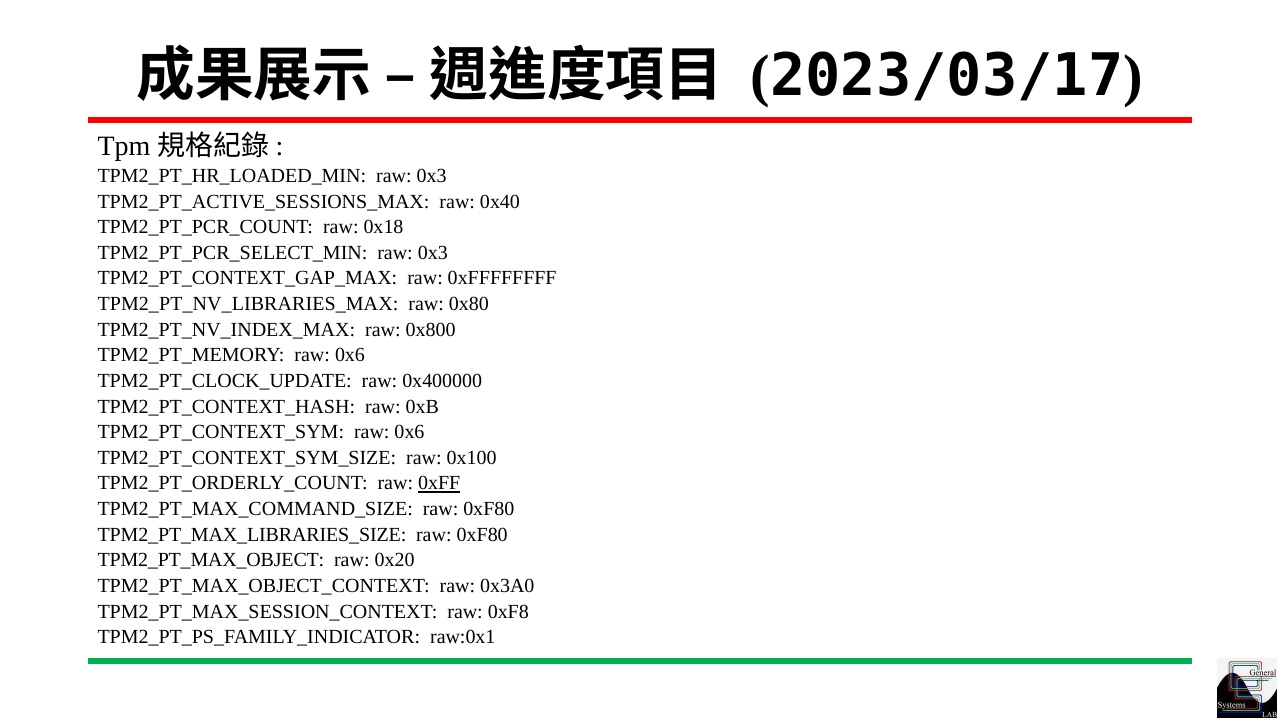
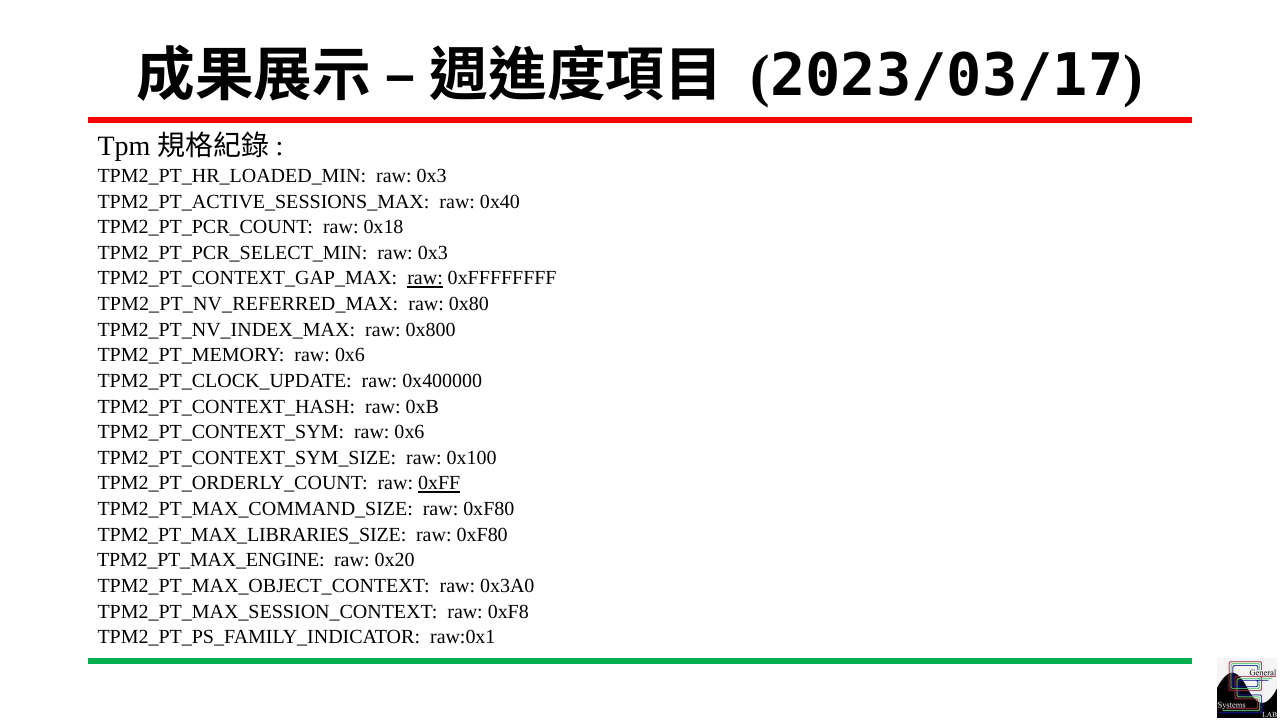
raw underline: none -> present (425, 278)
TPM2_PT_NV_LIBRARIES_MAX: TPM2_PT_NV_LIBRARIES_MAX -> TPM2_PT_NV_REFERRED_MAX (248, 304)
TPM2_PT_MAX_OBJECT: TPM2_PT_MAX_OBJECT -> TPM2_PT_MAX_ENGINE (211, 560)
